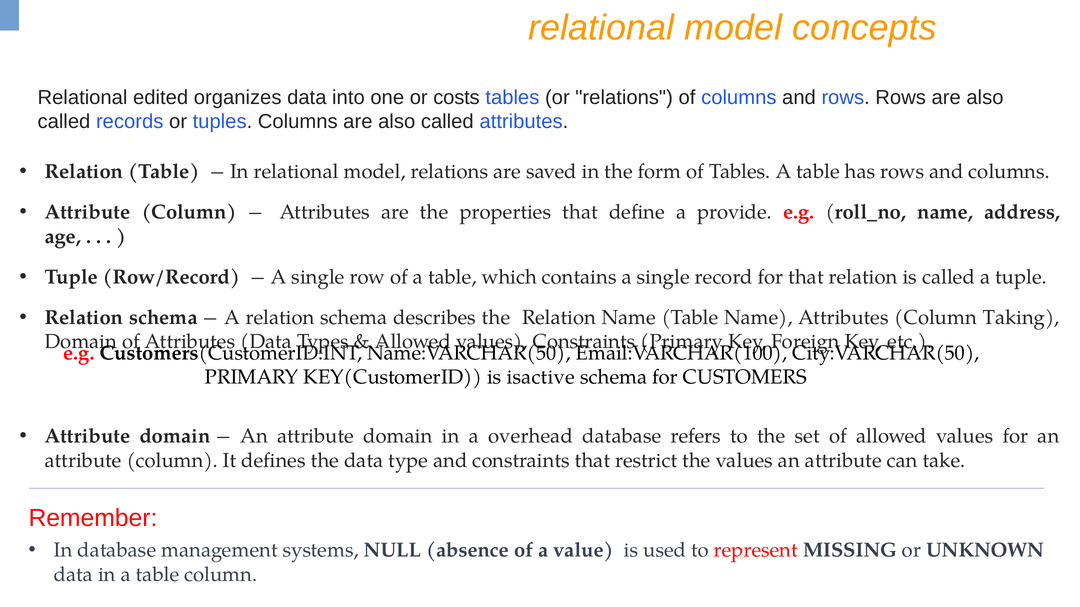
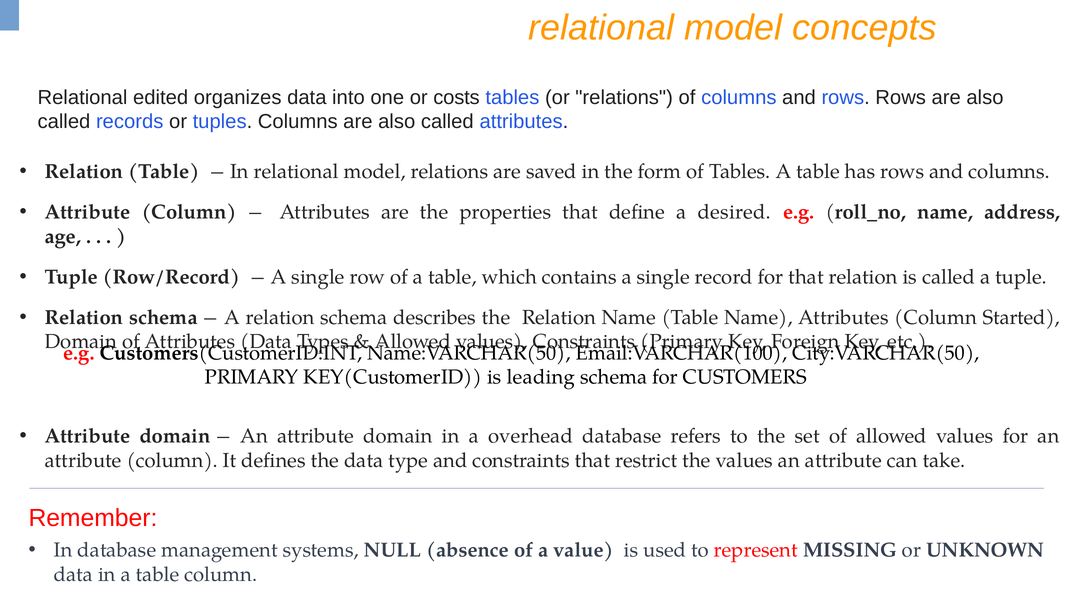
provide: provide -> desired (734, 212)
Taking: Taking -> Started (1021, 318)
isactive: isactive -> leading (541, 378)
